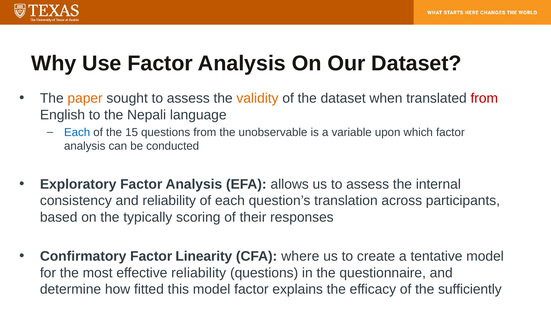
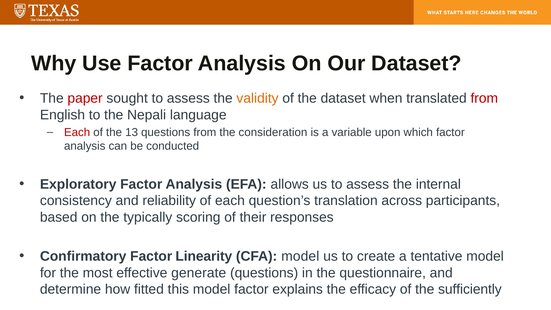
paper colour: orange -> red (85, 98)
Each colour: blue -> red (77, 132)
15: 15 -> 13 (132, 132)
unobservable: unobservable -> consideration (273, 132)
CFA where: where -> model (300, 256)
effective reliability: reliability -> generate (199, 273)
